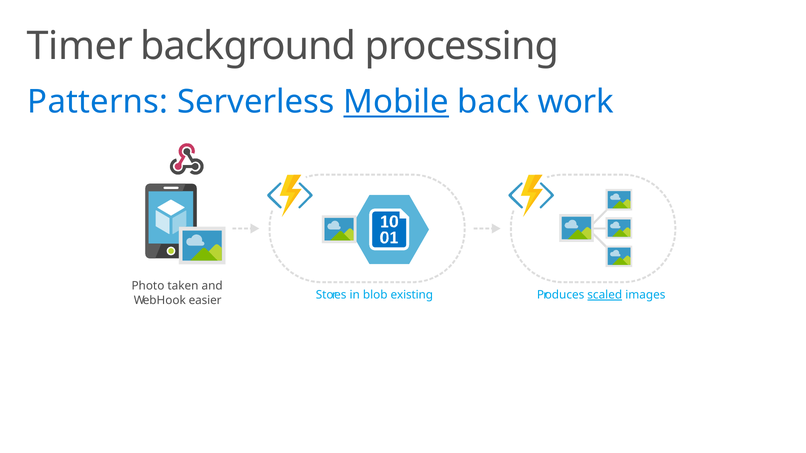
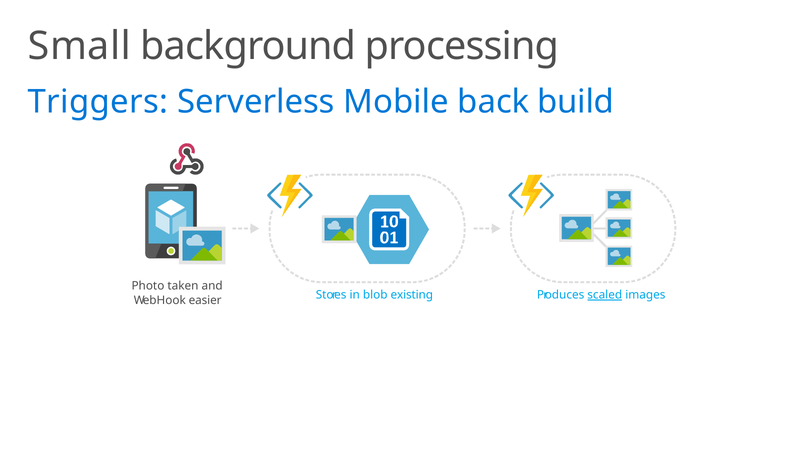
Timer: Timer -> Small (79, 46)
Patterns: Patterns -> Triggers (98, 102)
Mobile underline: present -> none (396, 102)
work: work -> build (576, 102)
